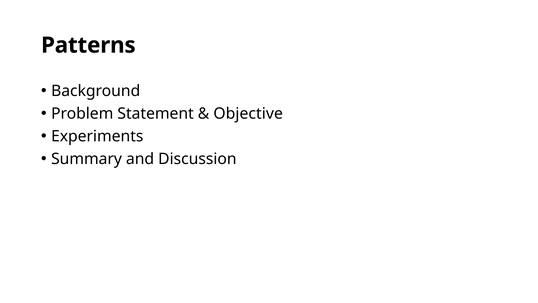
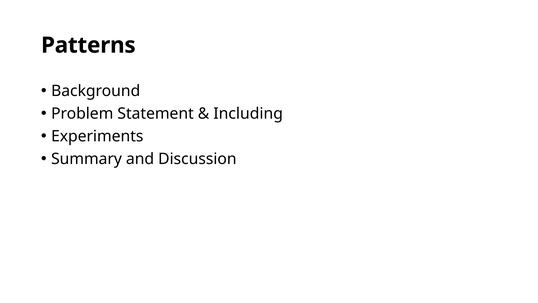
Objective: Objective -> Including (248, 114)
